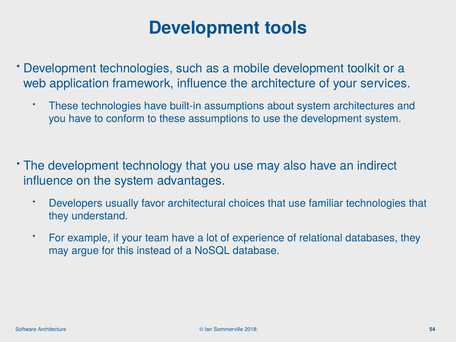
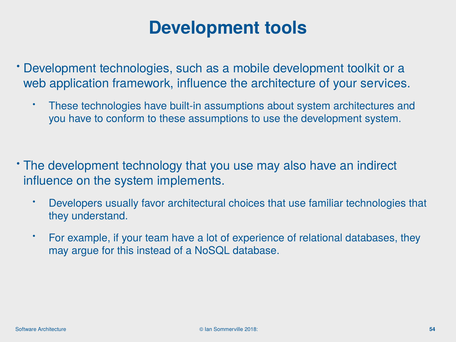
advantages: advantages -> implements (191, 181)
